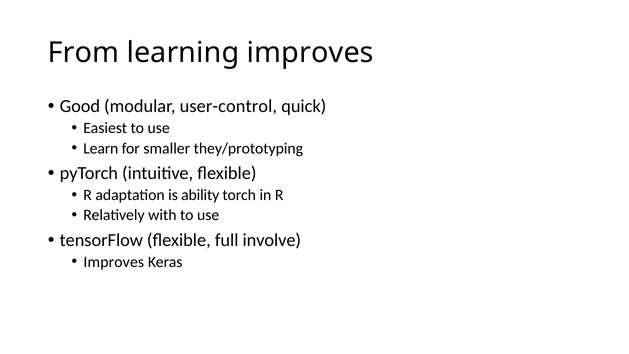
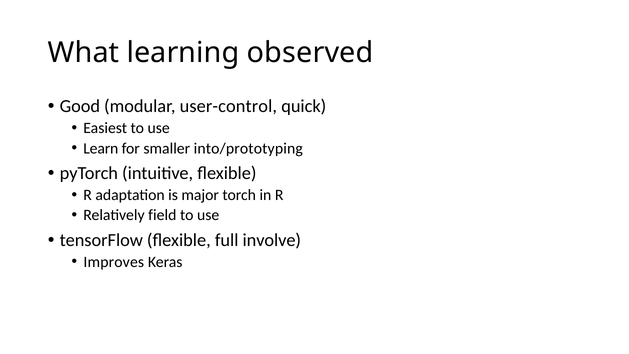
From: From -> What (84, 53)
learning improves: improves -> observed (310, 53)
they/prototyping: they/prototyping -> into/prototyping (248, 148)
ability: ability -> major (200, 195)
with: with -> field (162, 215)
